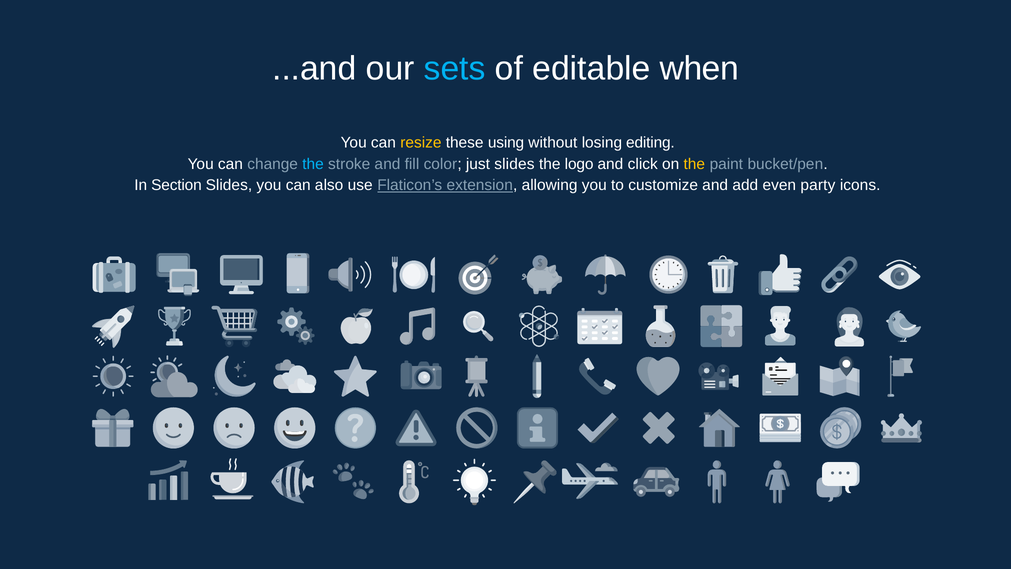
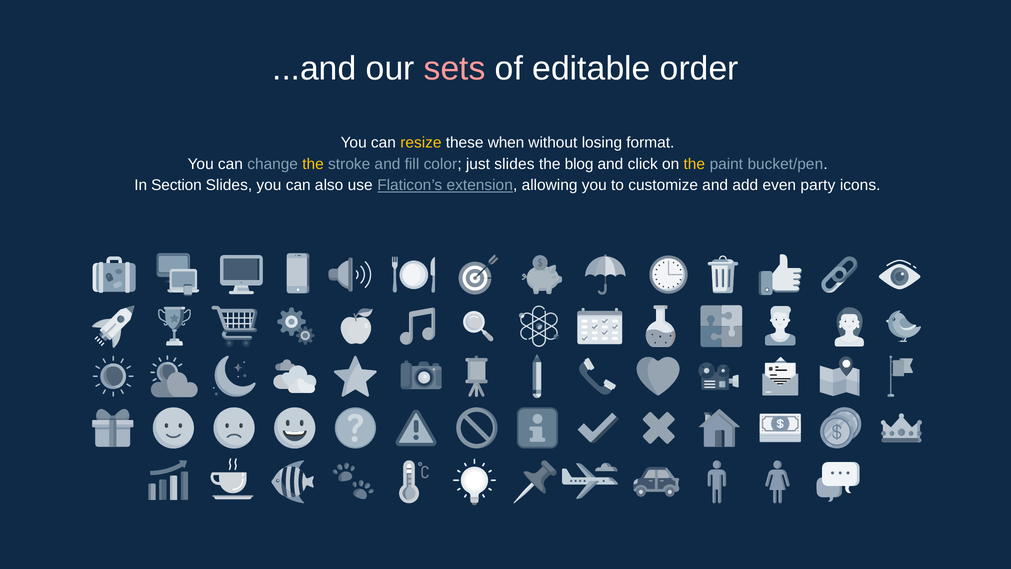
sets colour: light blue -> pink (455, 69)
when: when -> order (699, 69)
using: using -> when (506, 143)
editing: editing -> format (650, 143)
the colour: light blue -> yellow (313, 164)
logo: logo -> blog (579, 164)
